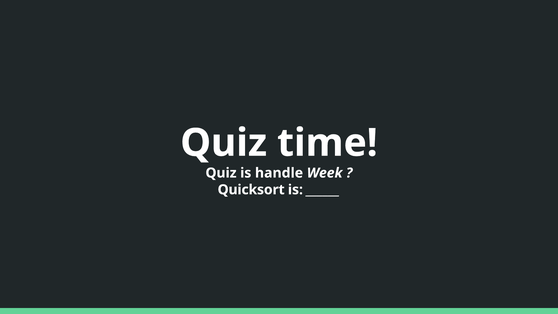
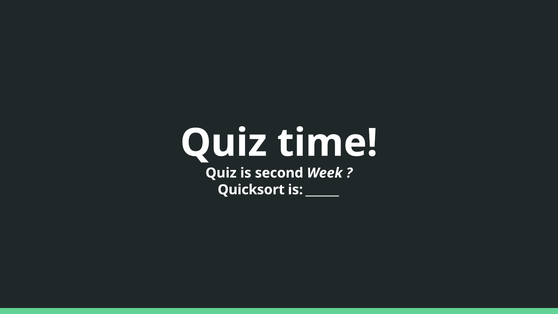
handle: handle -> second (279, 173)
